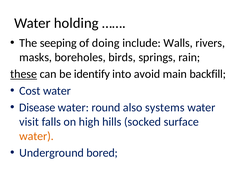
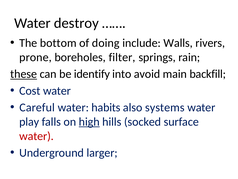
holding: holding -> destroy (76, 23)
seeping: seeping -> bottom (58, 43)
masks: masks -> prone (36, 57)
birds: birds -> filter (122, 57)
Disease: Disease -> Careful (37, 107)
round: round -> habits (106, 107)
visit: visit -> play (29, 121)
high underline: none -> present (89, 121)
water colour: orange -> red (37, 136)
bored: bored -> larger (102, 152)
